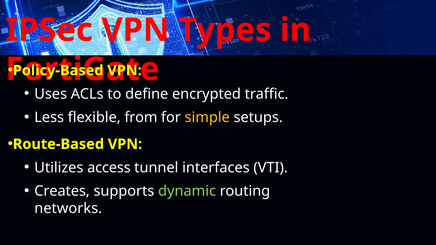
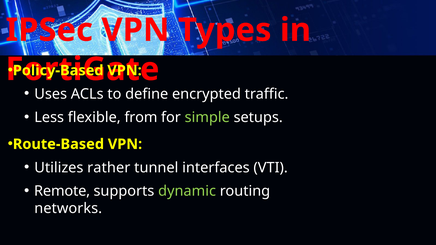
simple colour: yellow -> light green (207, 117)
access: access -> rather (109, 168)
Creates: Creates -> Remote (62, 191)
